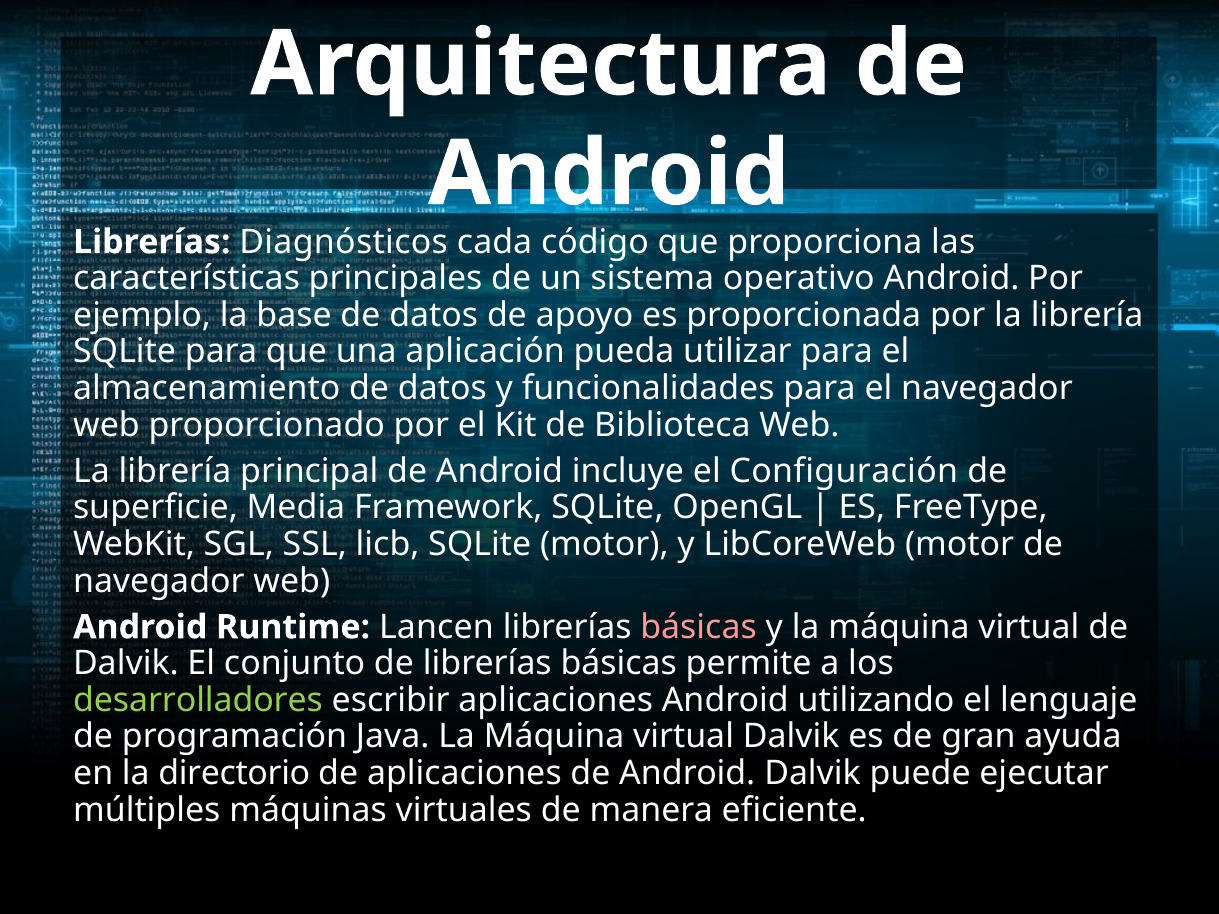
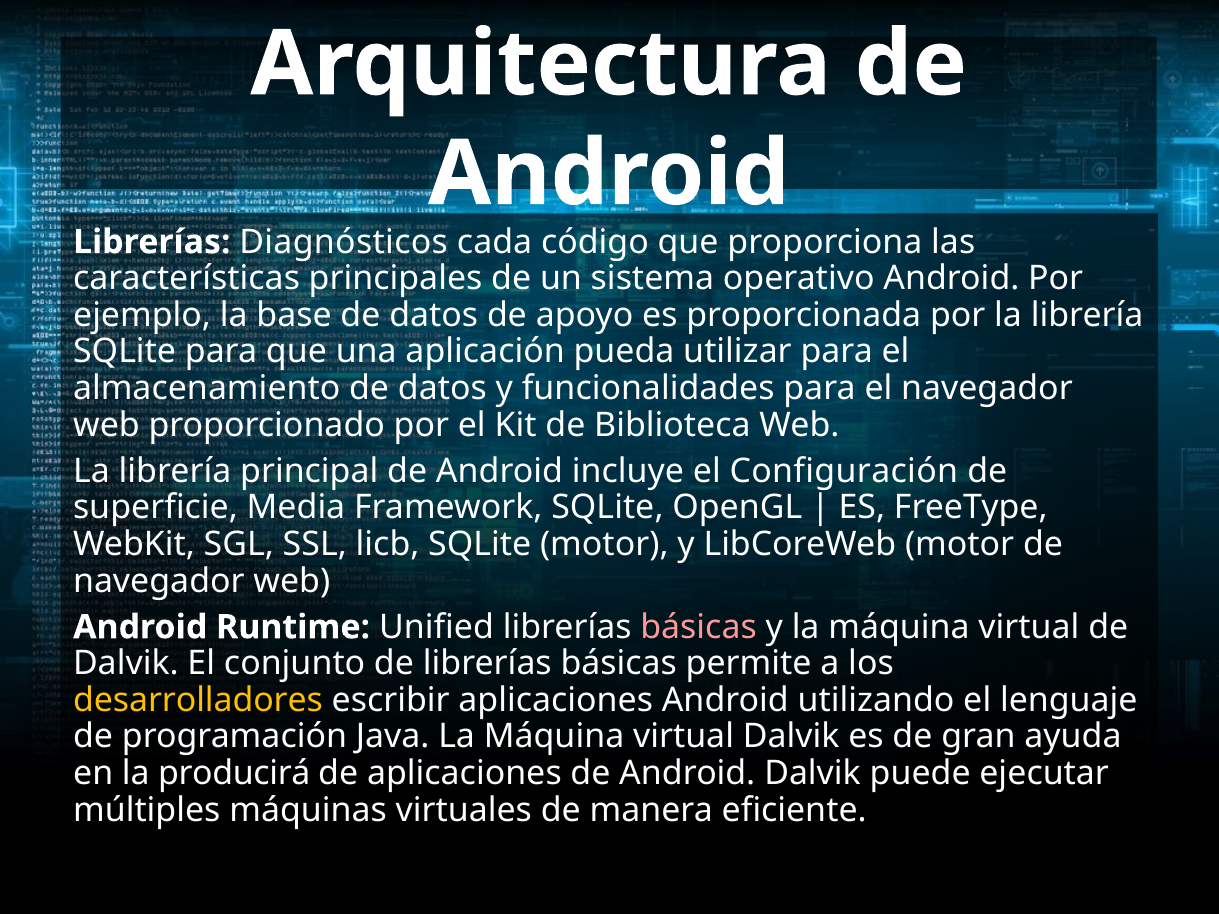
Lancen: Lancen -> Unified (437, 627)
desarrolladores colour: light green -> yellow (198, 700)
directorio: directorio -> producirá (234, 774)
